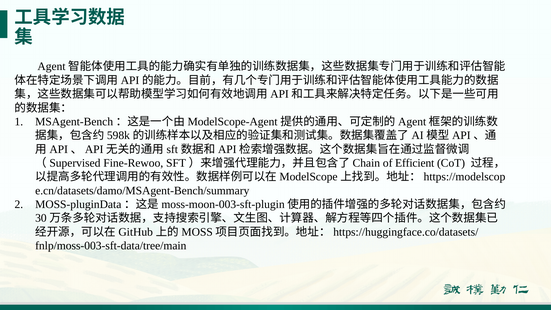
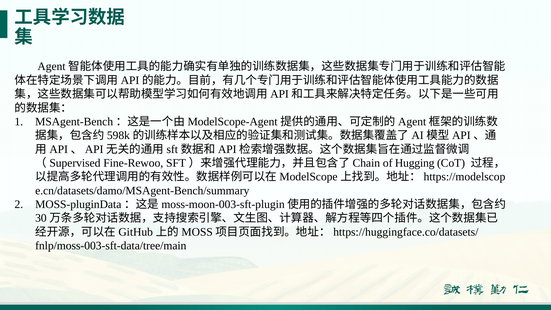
Efficient: Efficient -> Hugging (415, 163)
